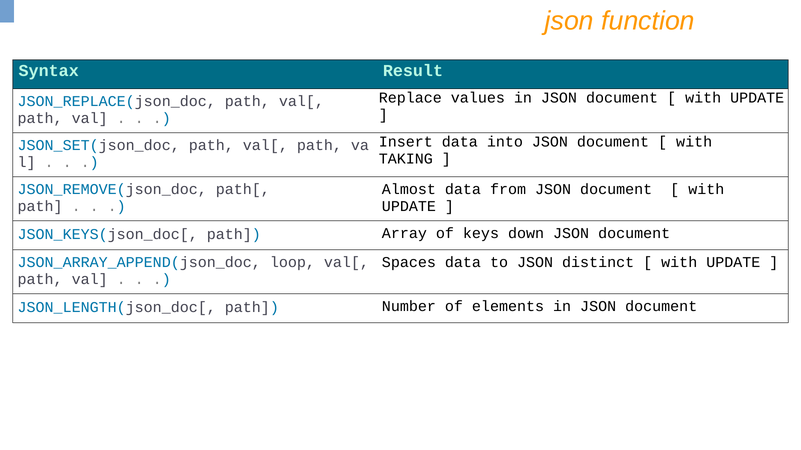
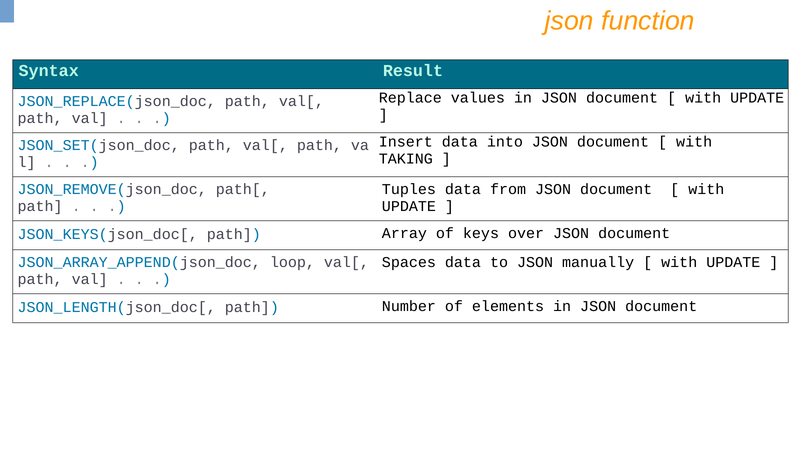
Almost: Almost -> Tuples (409, 189)
down: down -> over (526, 233)
distinct: distinct -> manually (598, 262)
